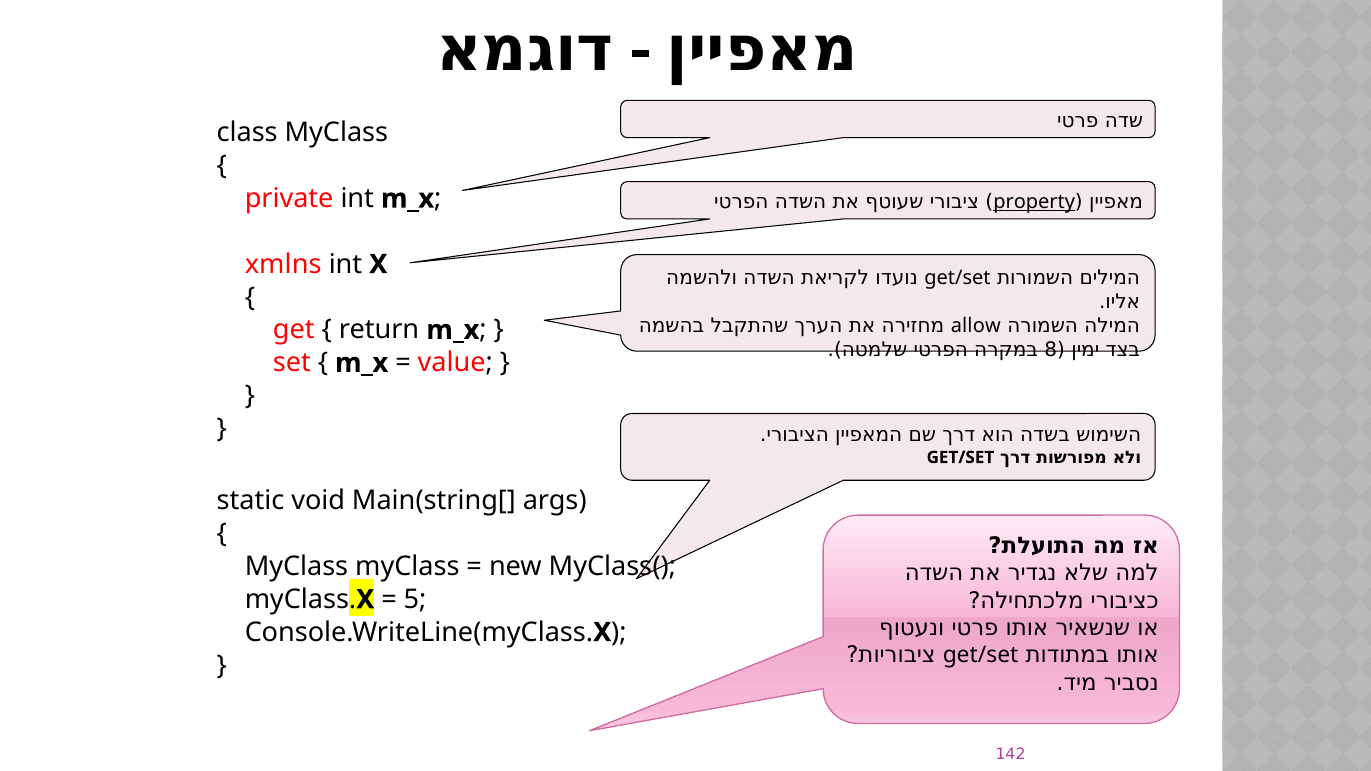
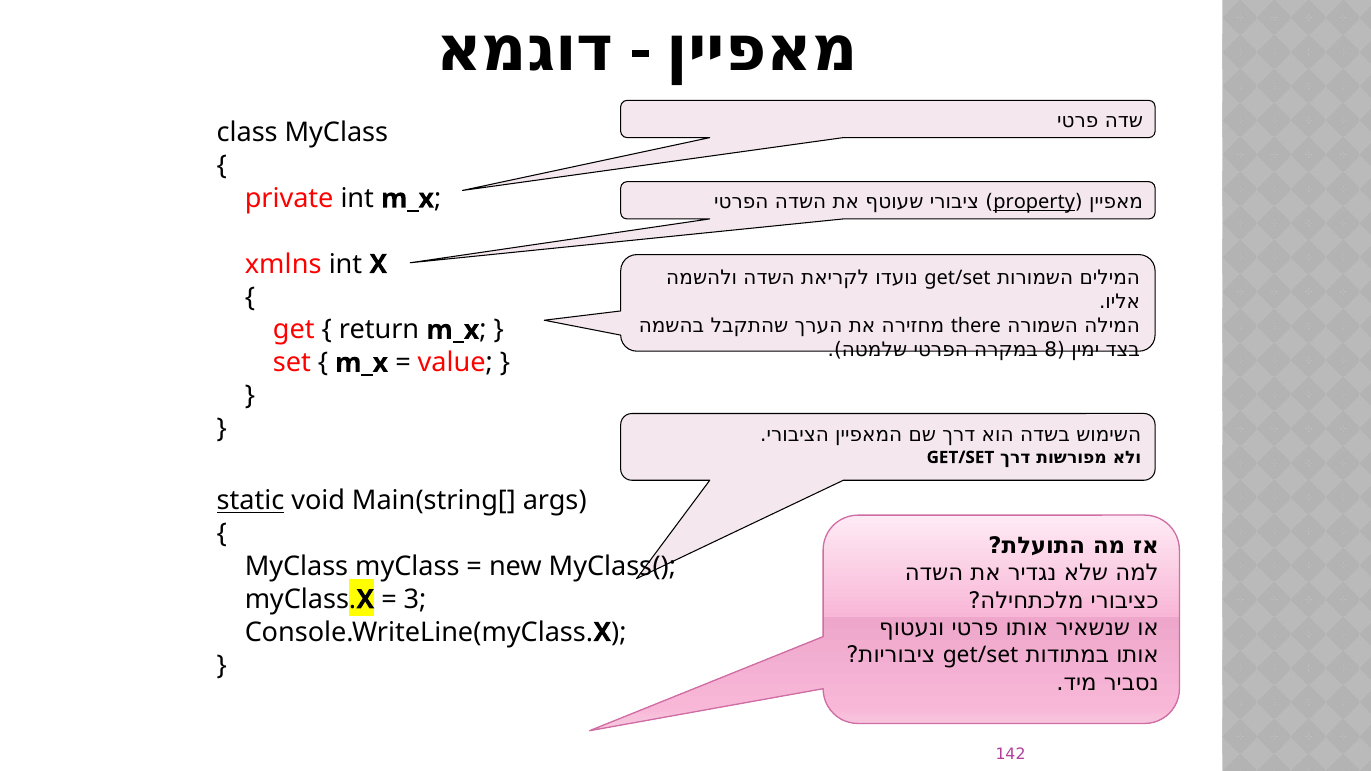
allow: allow -> there (976, 326)
static underline: none -> present (251, 501)
5: 5 -> 3 (415, 600)
